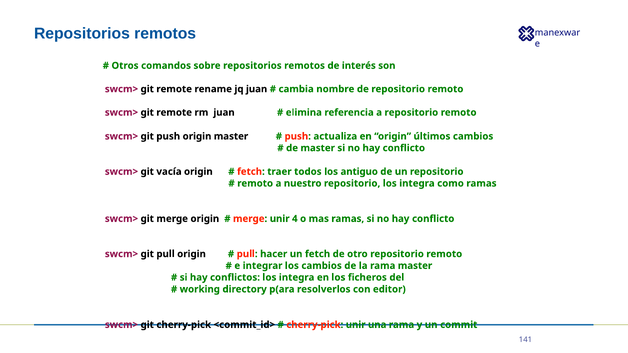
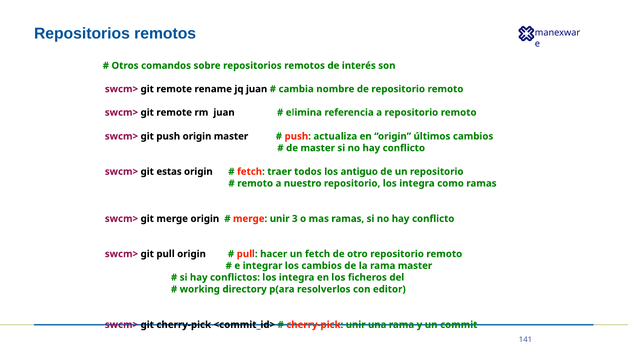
vacía: vacía -> estas (169, 172)
4: 4 -> 3 (295, 219)
